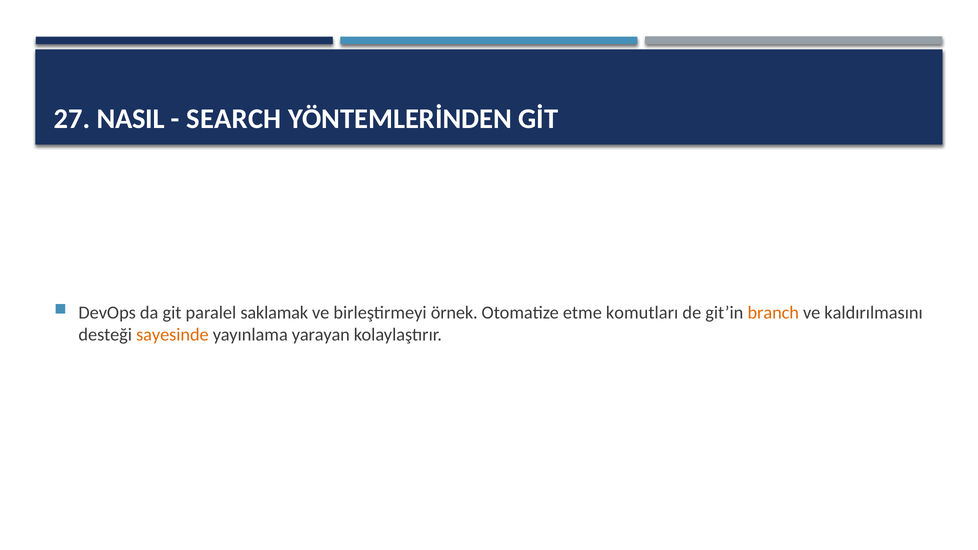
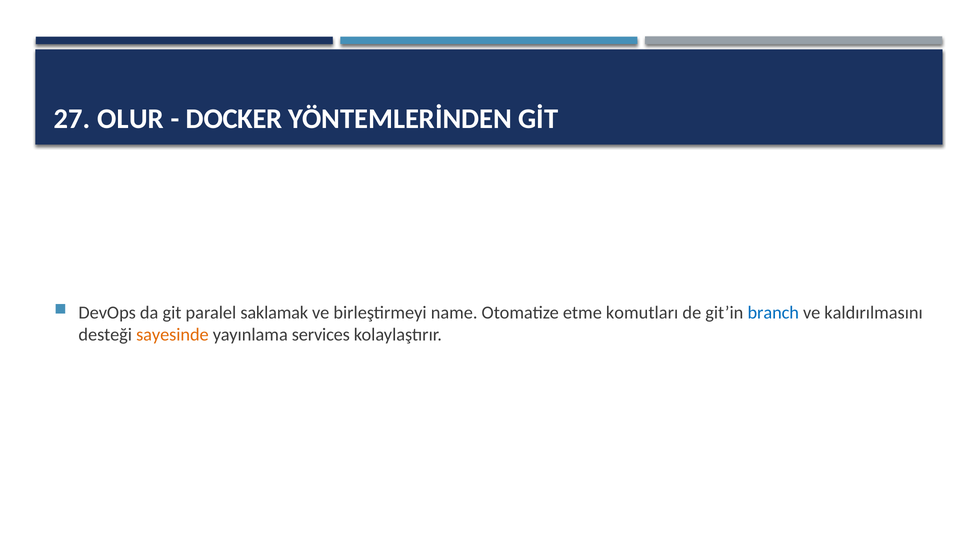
NASIL: NASIL -> OLUR (131, 119)
SEARCH: SEARCH -> DOCKER (234, 119)
örnek: örnek -> name (454, 313)
branch colour: orange -> blue (773, 313)
yarayan: yarayan -> services (321, 335)
